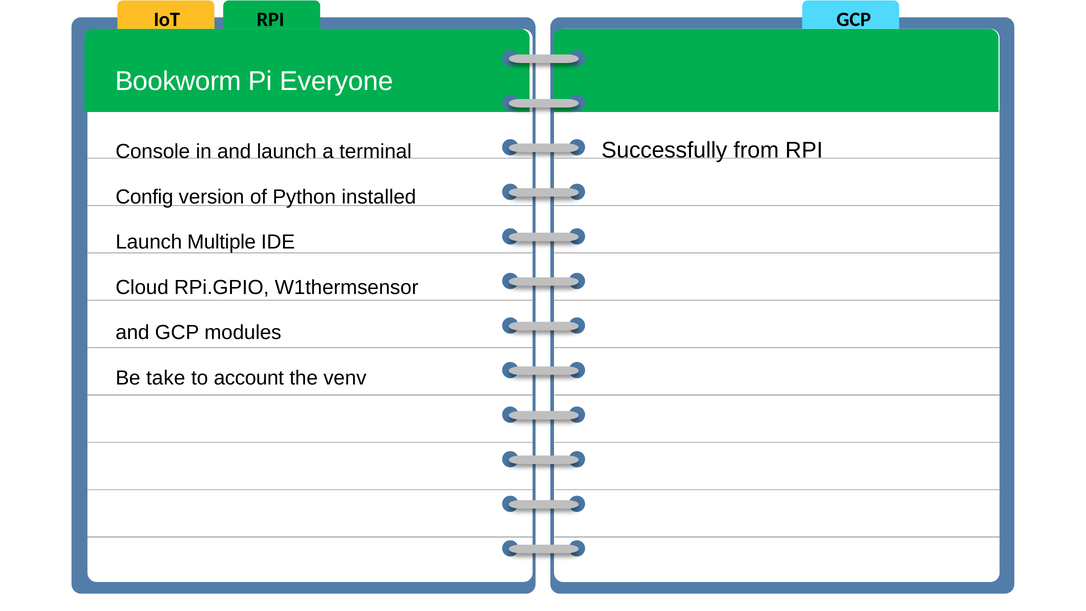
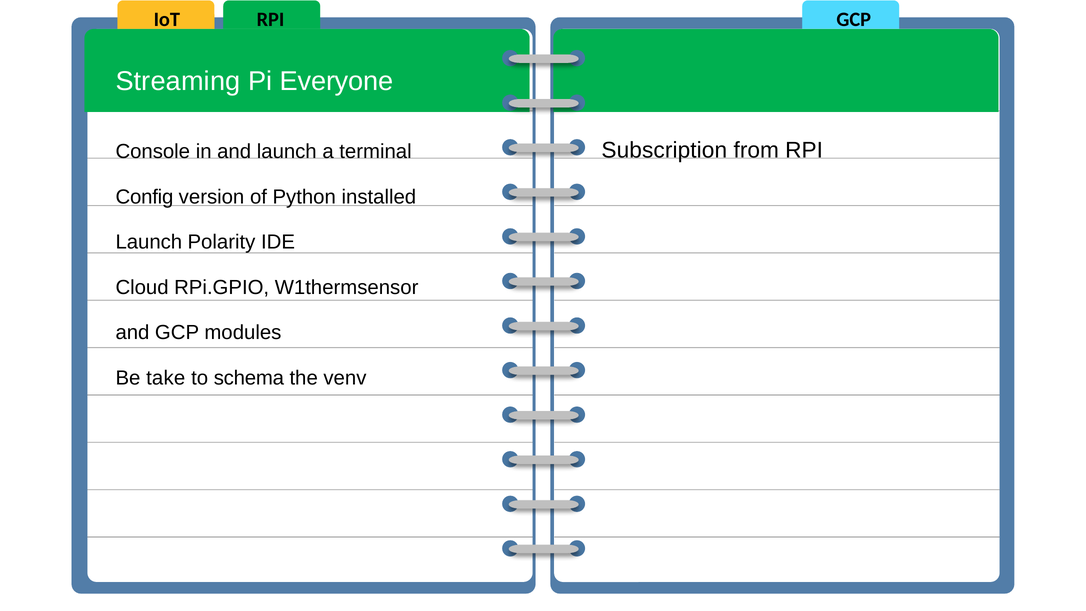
Bookworm: Bookworm -> Streaming (178, 81)
Successfully: Successfully -> Subscription (664, 150)
Multiple: Multiple -> Polarity (221, 242)
account: account -> schema (249, 378)
